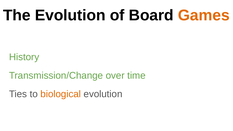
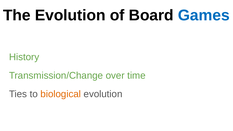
Games colour: orange -> blue (204, 15)
